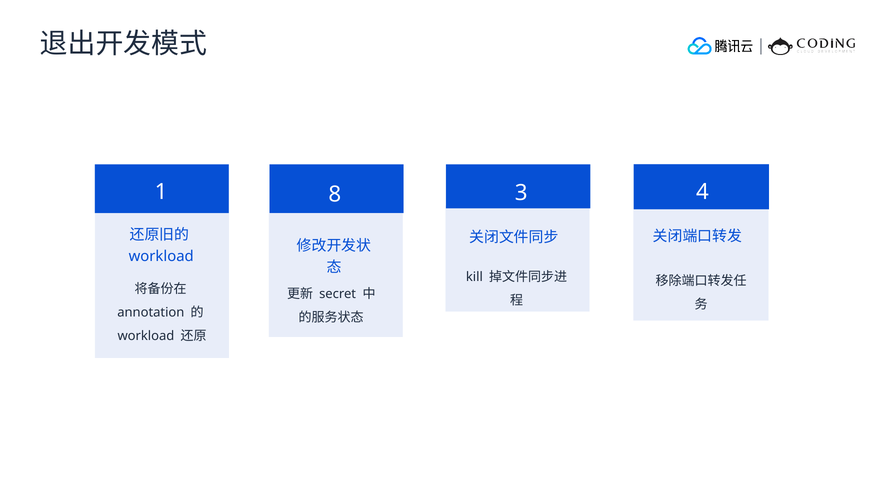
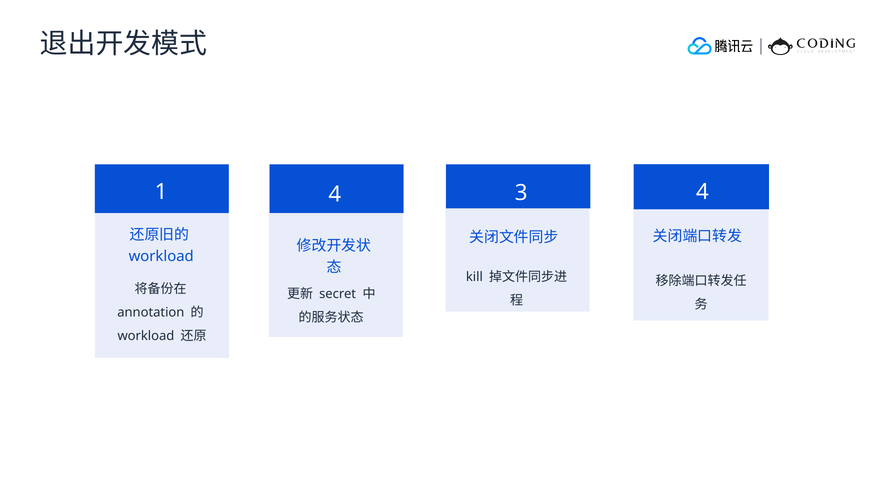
1 8: 8 -> 4 (335, 194)
